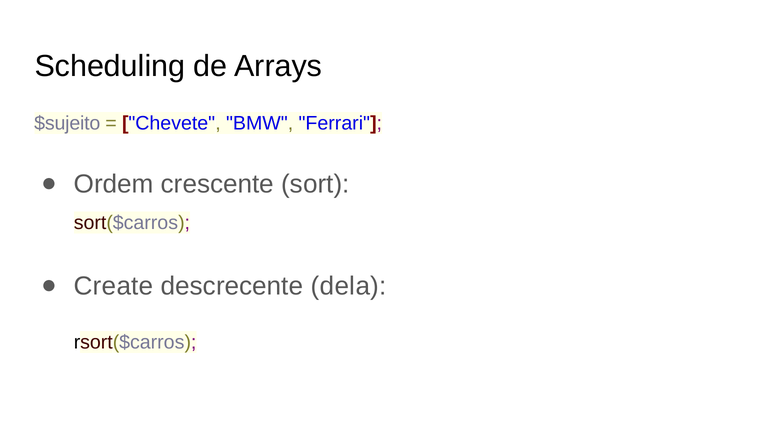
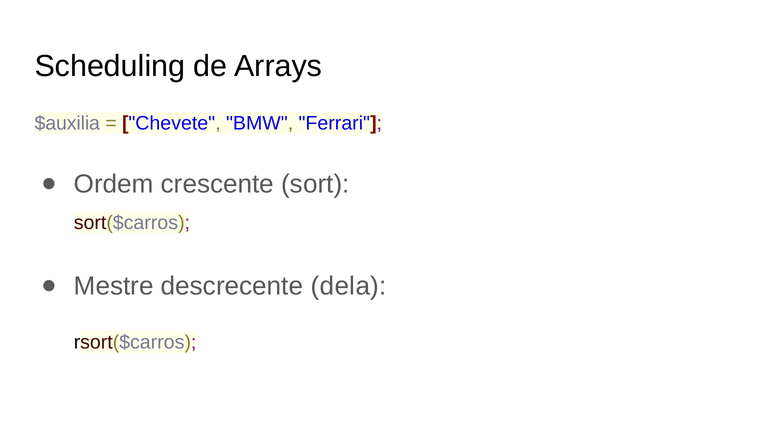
$sujeito: $sujeito -> $auxilia (67, 123)
Create: Create -> Mestre (114, 286)
